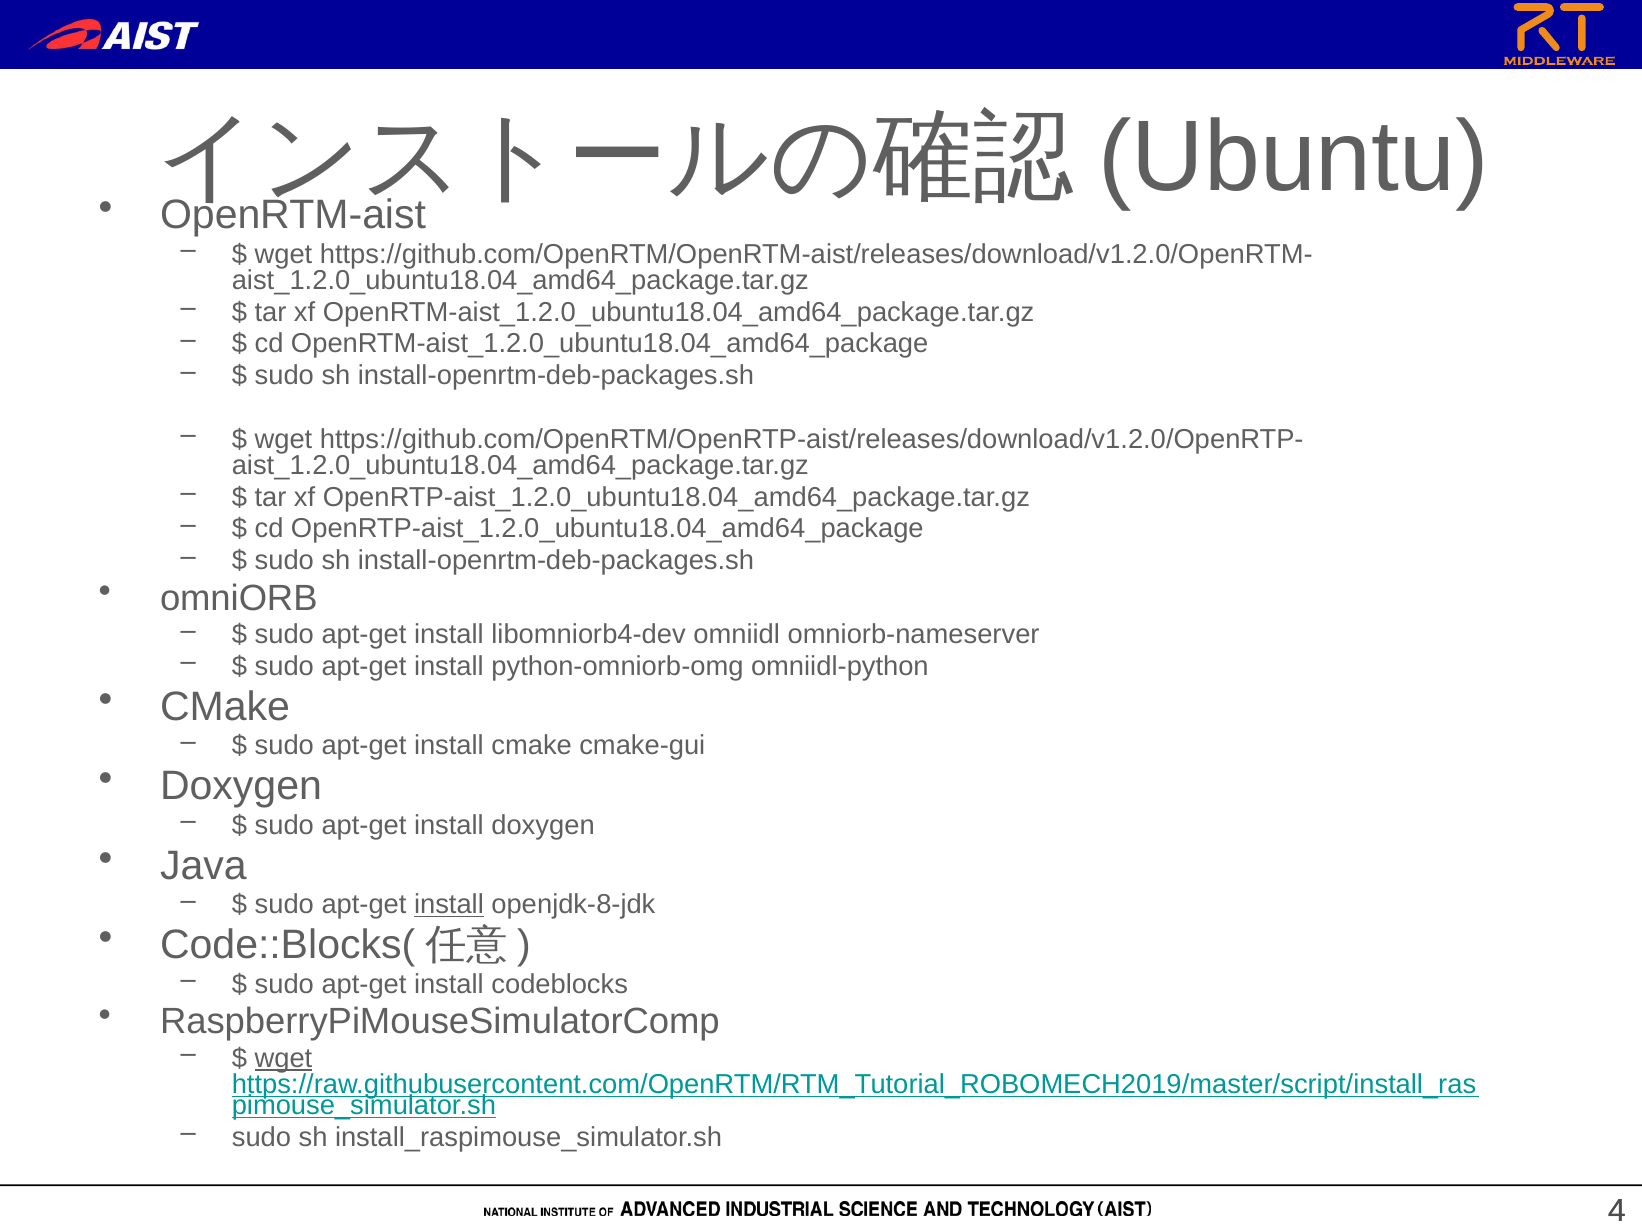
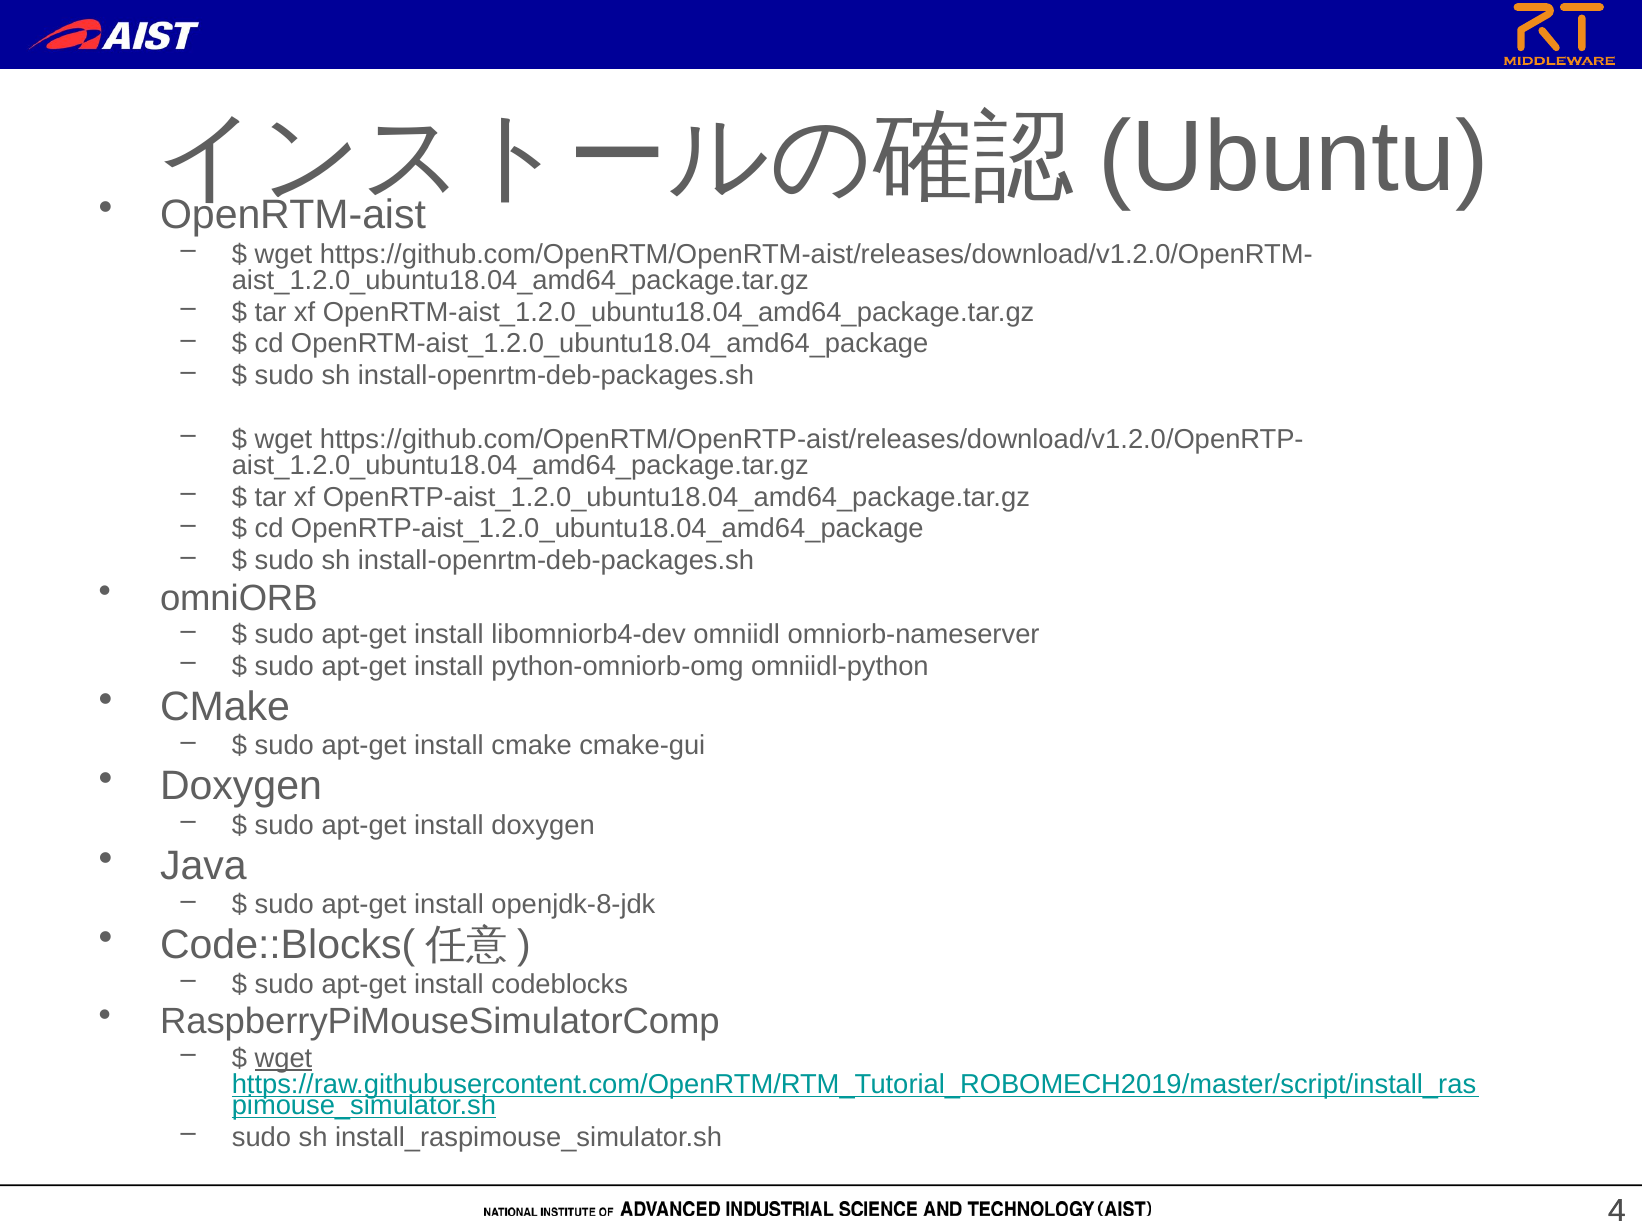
install underline: present -> none (449, 904)
